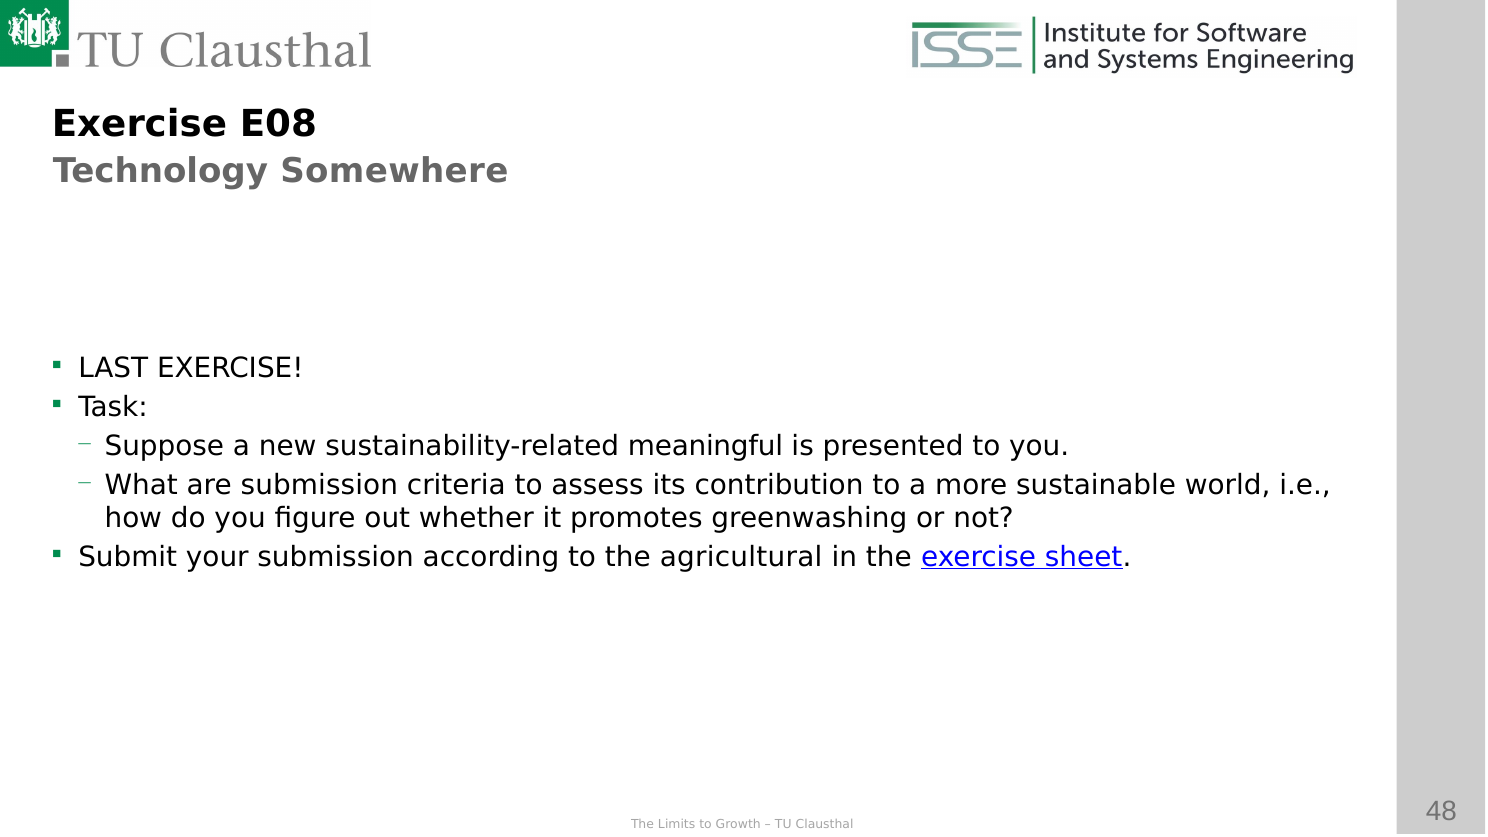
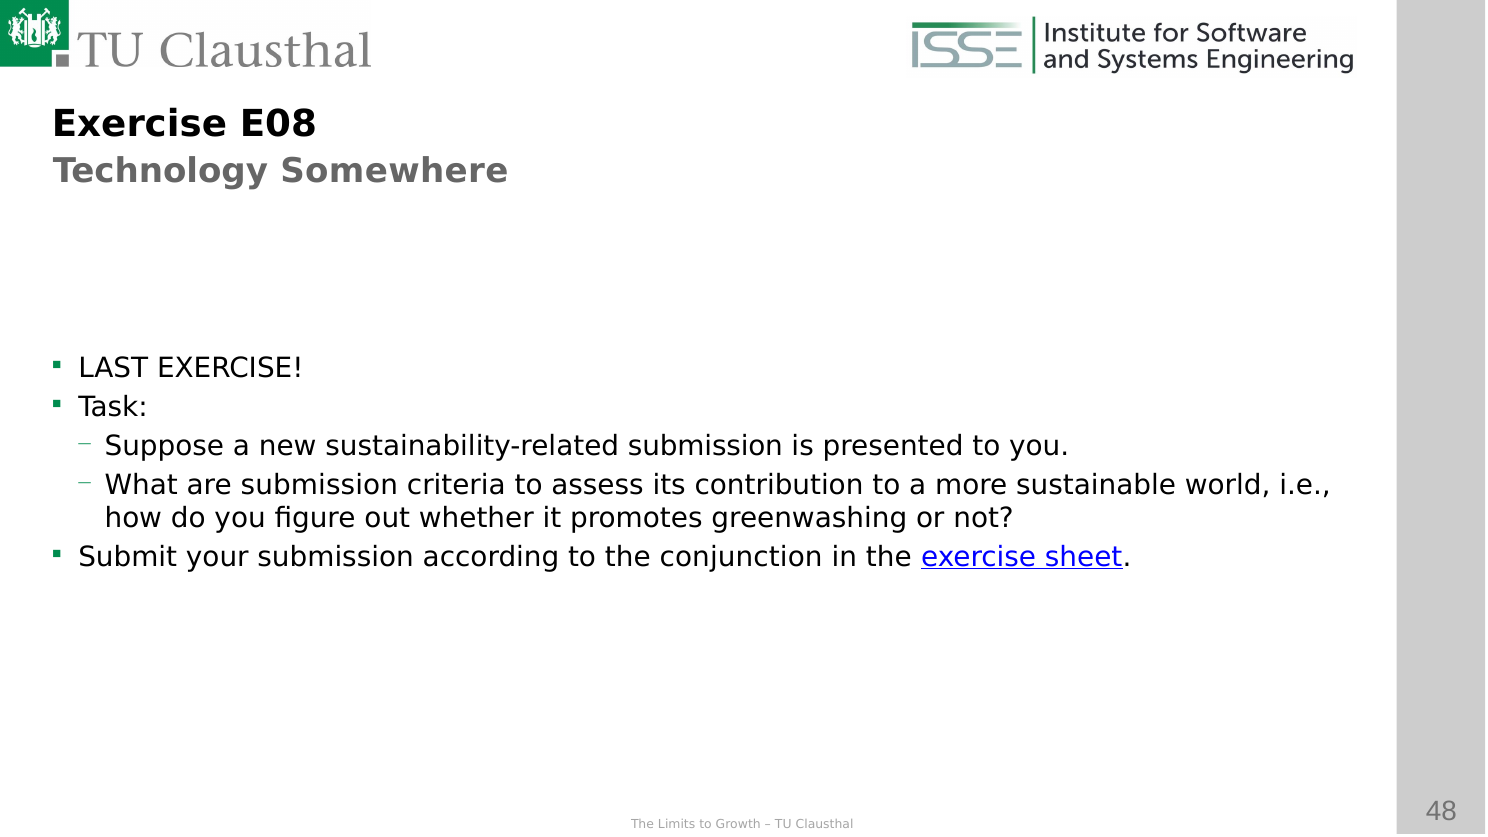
sustainability-related meaningful: meaningful -> submission (705, 446)
agricultural: agricultural -> conjunction (741, 558)
